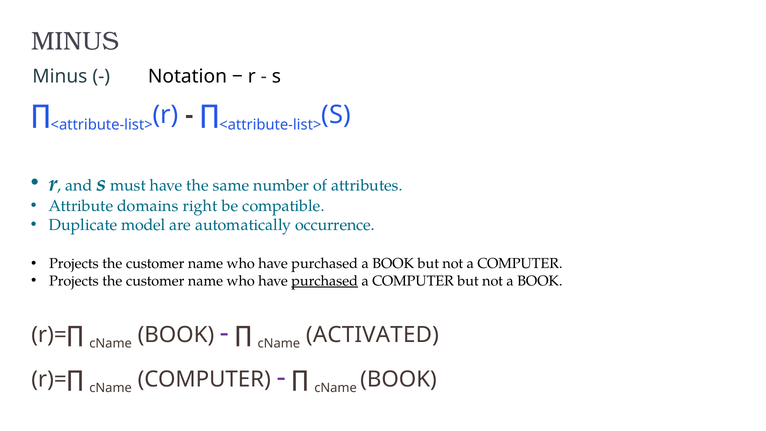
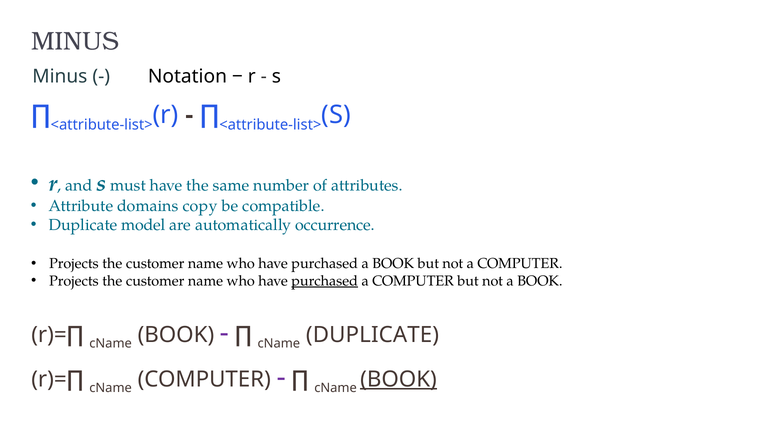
right: right -> copy (200, 206)
cName ACTIVATED: ACTIVATED -> DUPLICATE (373, 335)
BOOK underline: none -> present (399, 379)
